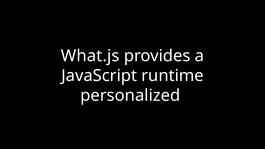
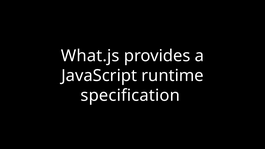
personalized: personalized -> specification (130, 96)
